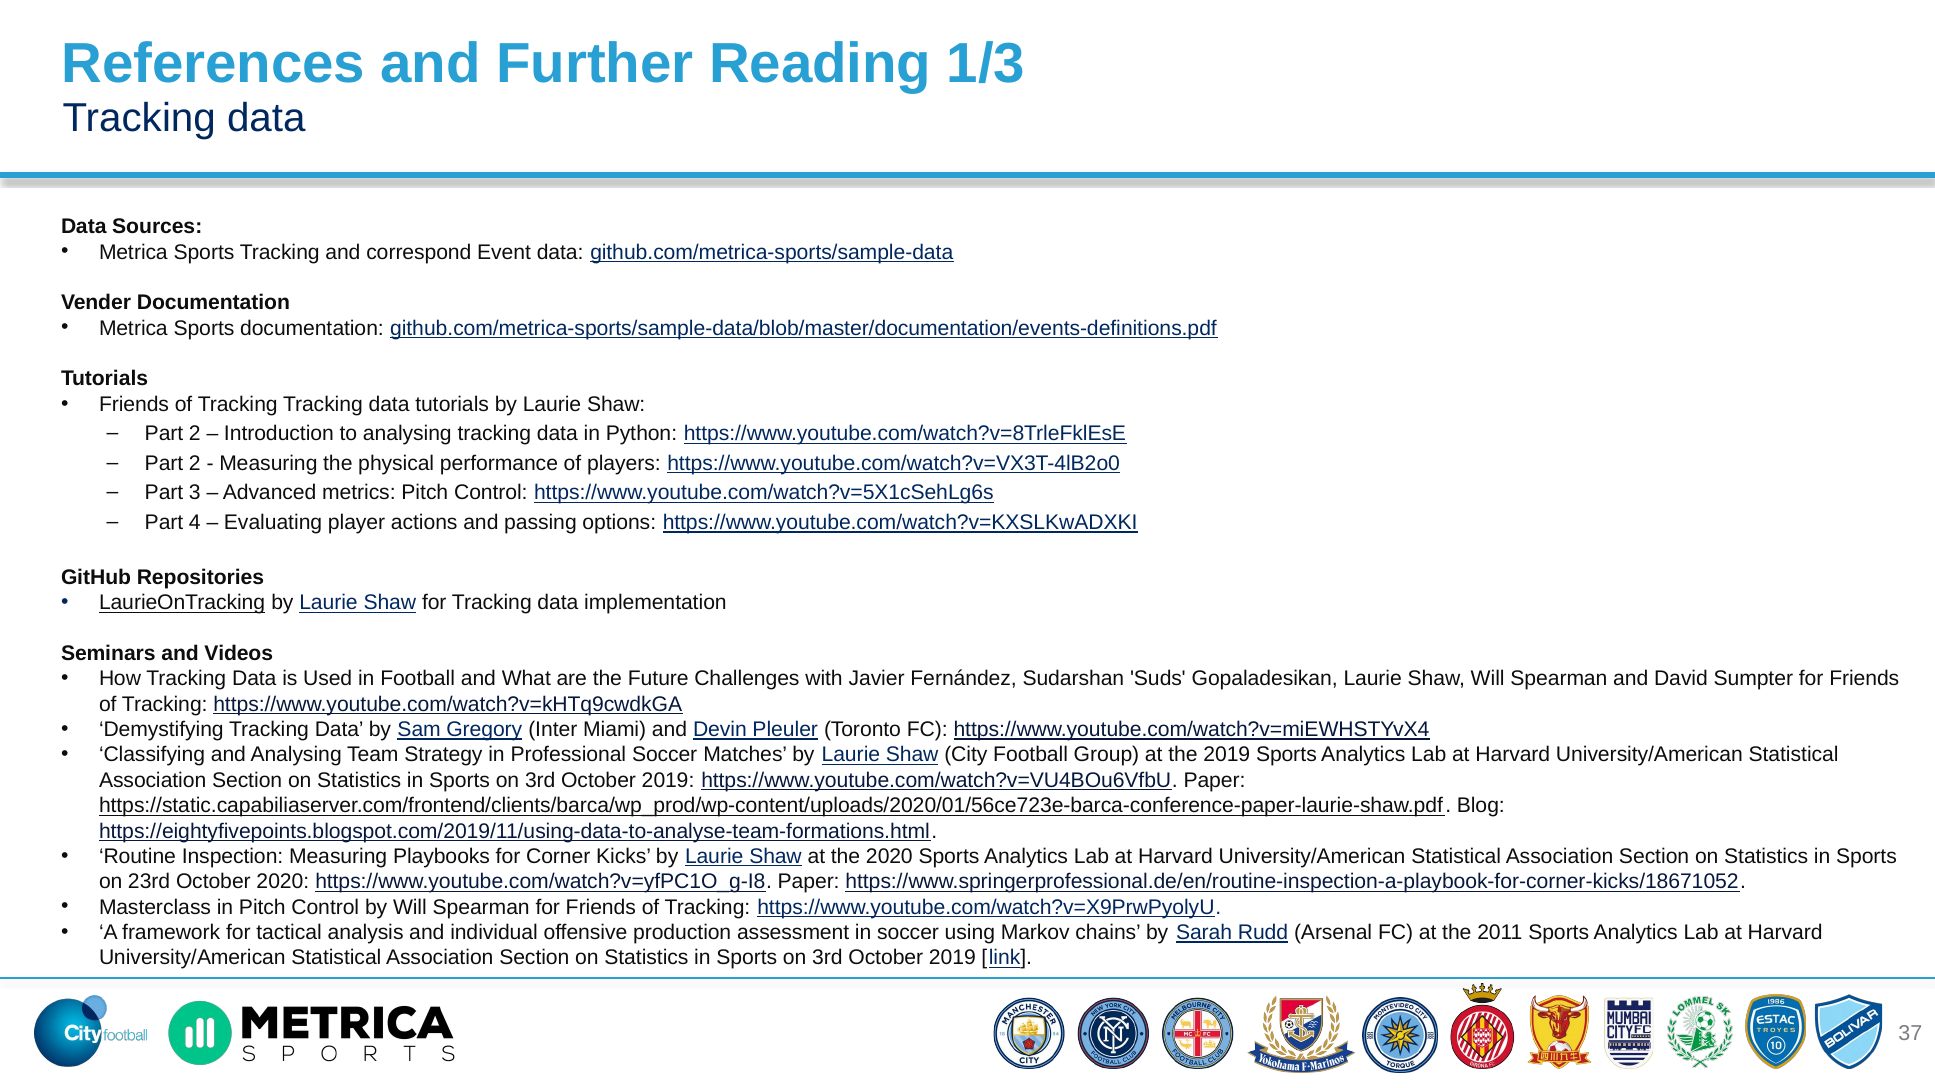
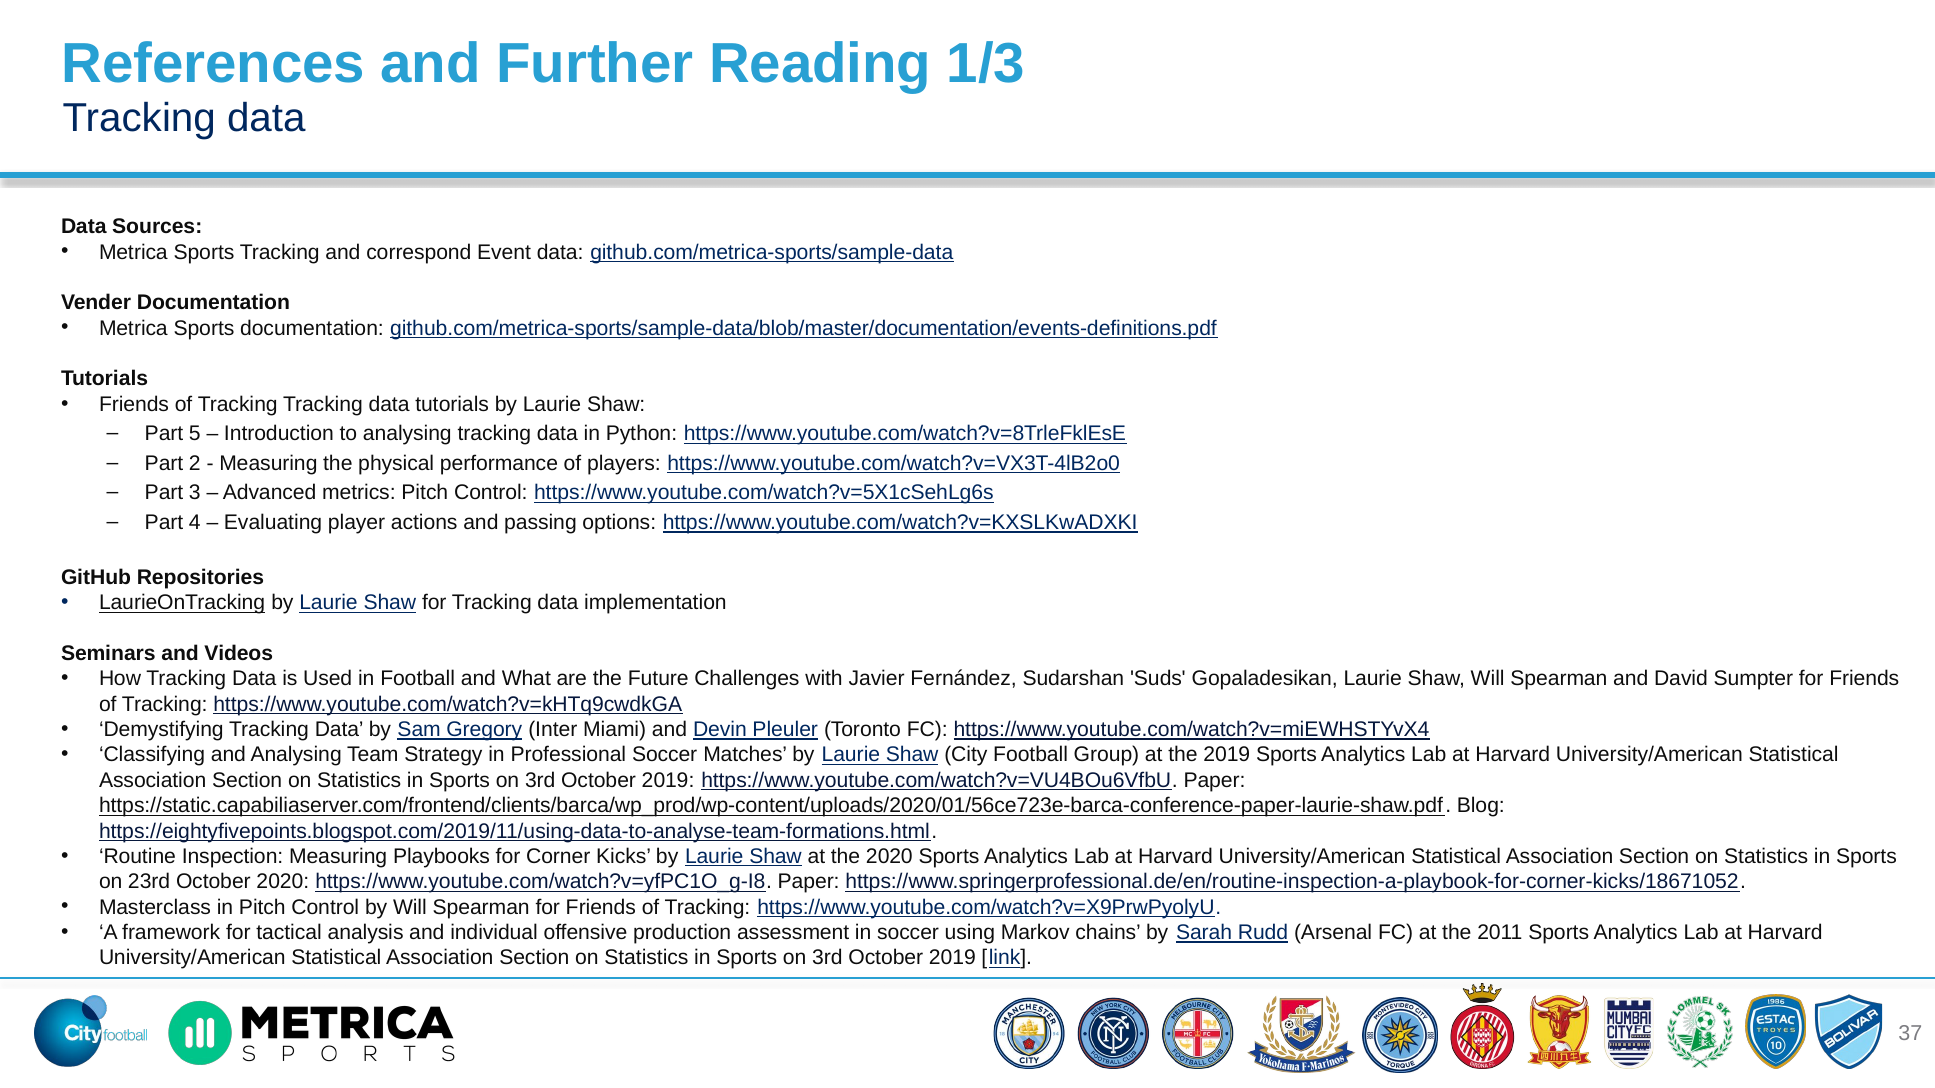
2: 2 -> 5 (195, 434)
